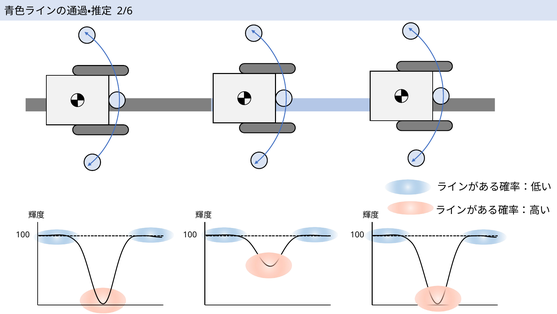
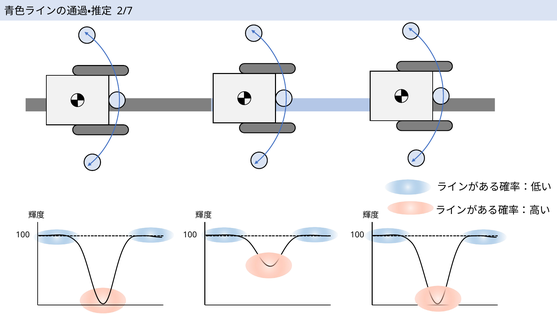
2/6: 2/6 -> 2/7 (125, 11)
